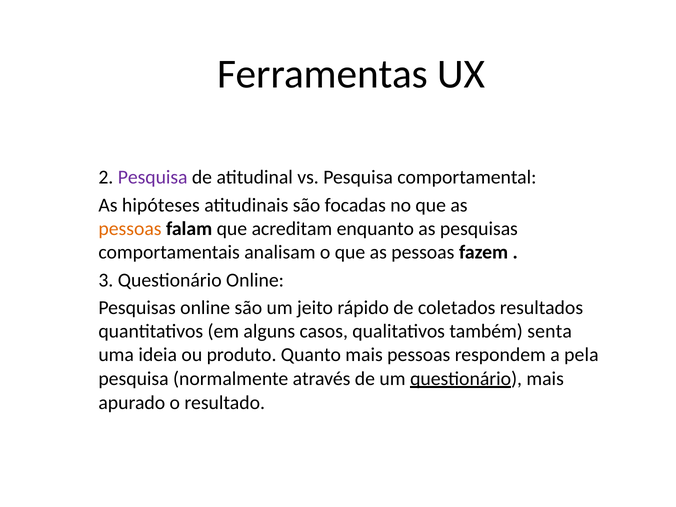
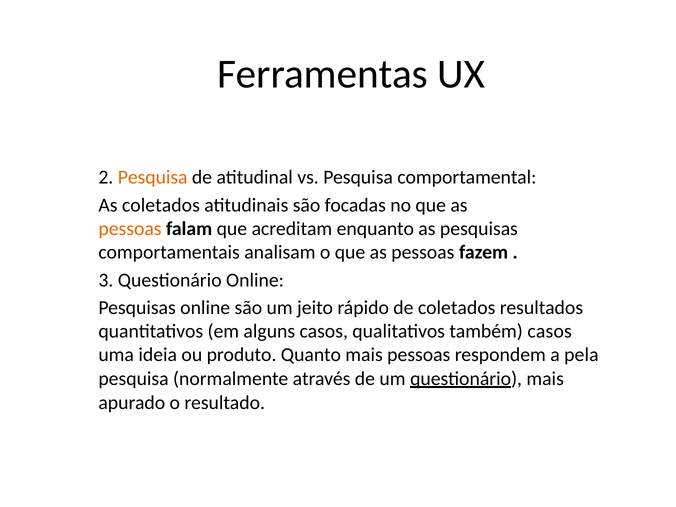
Pesquisa colour: purple -> orange (153, 177)
As hipóteses: hipóteses -> coletados (161, 205)
também senta: senta -> casos (550, 331)
